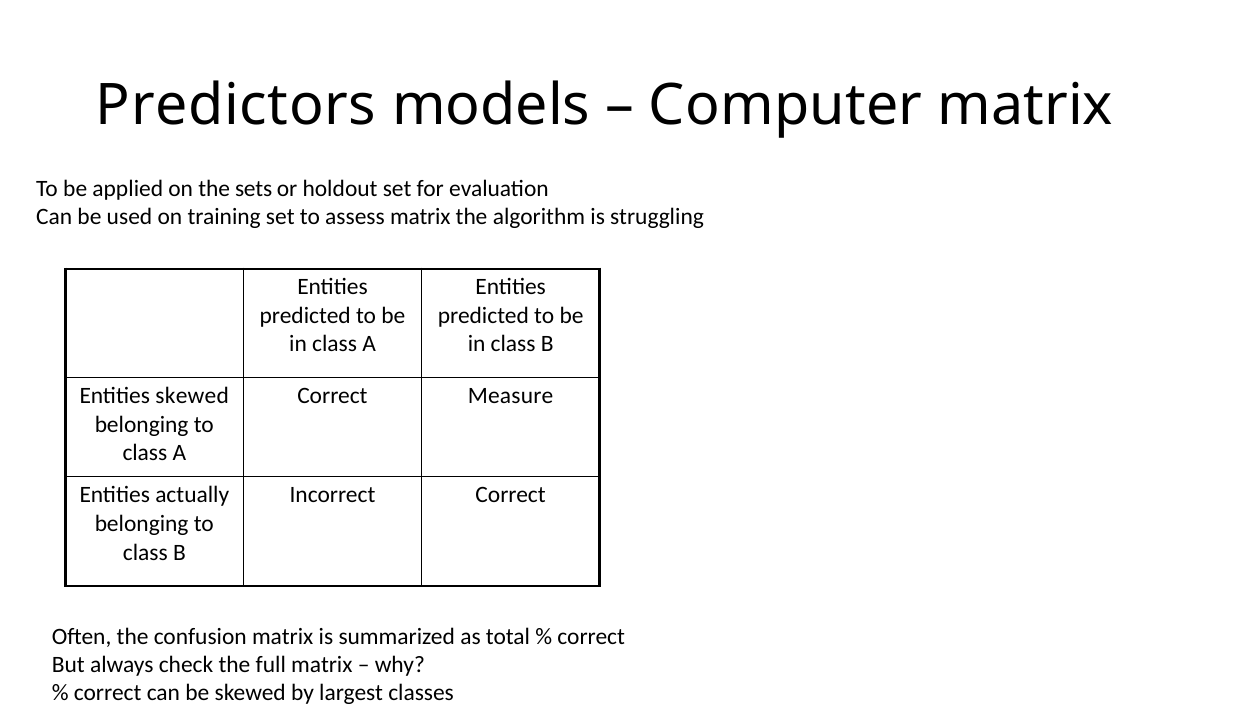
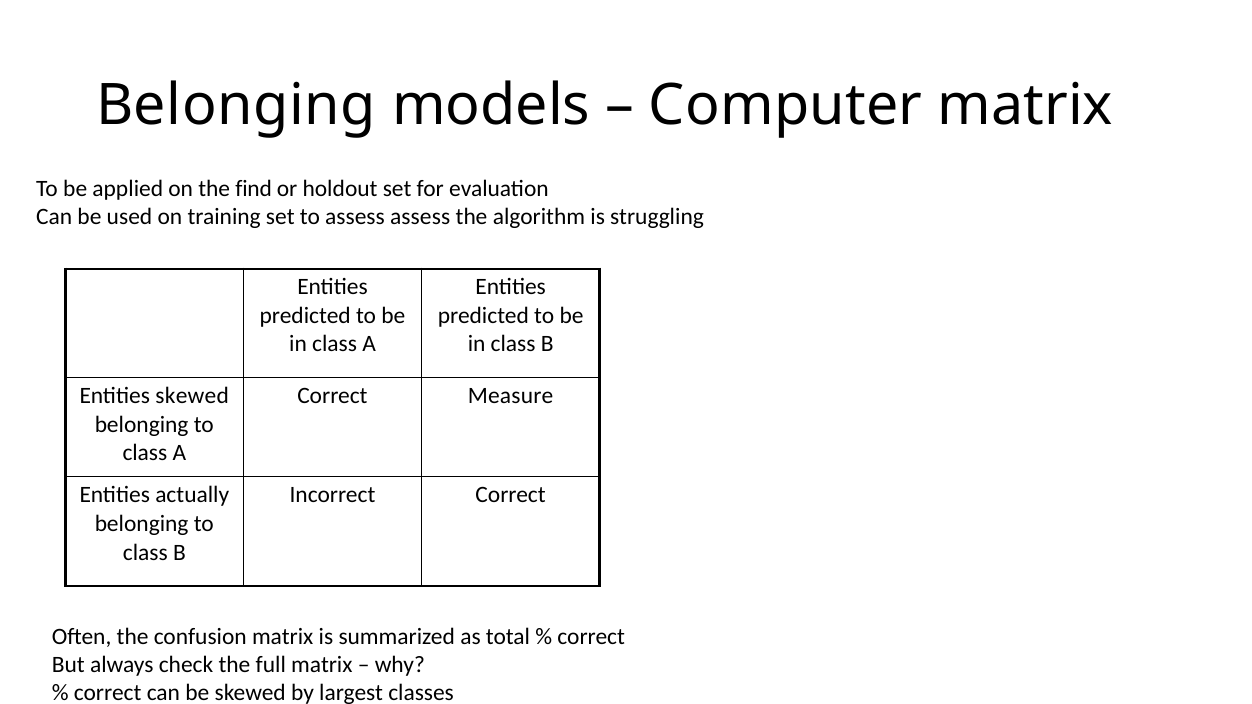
Predictors: Predictors -> Belonging (236, 105)
sets: sets -> find (254, 189)
assess matrix: matrix -> assess (420, 217)
